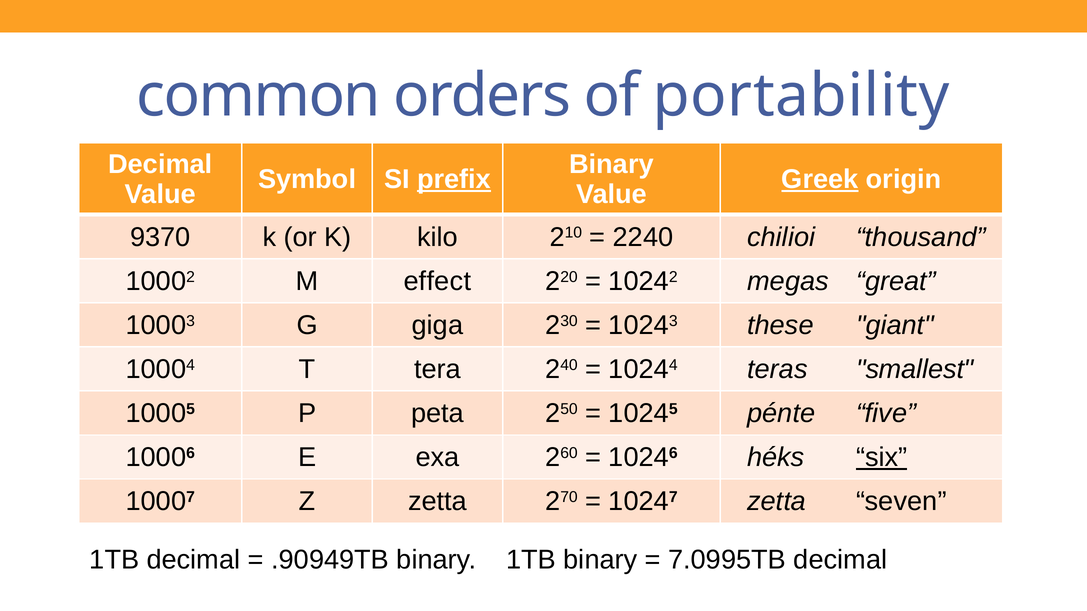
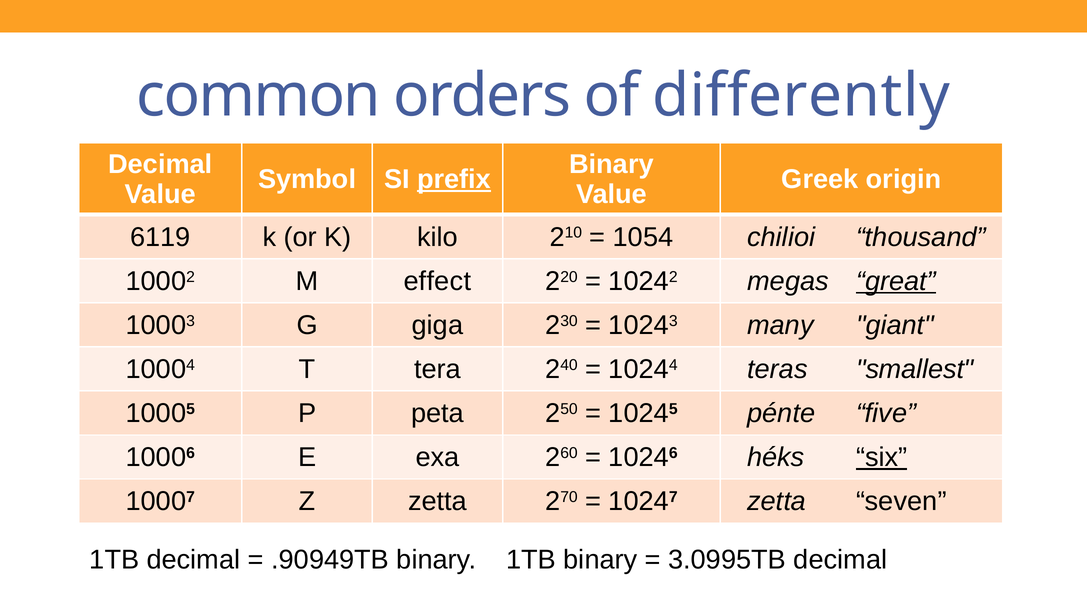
portability: portability -> differently (801, 96)
Greek underline: present -> none (820, 179)
9370: 9370 -> 6119 (160, 237)
2240: 2240 -> 1054 (643, 237)
great underline: none -> present (896, 281)
these: these -> many (780, 325)
7.0995TB: 7.0995TB -> 3.0995TB (727, 560)
